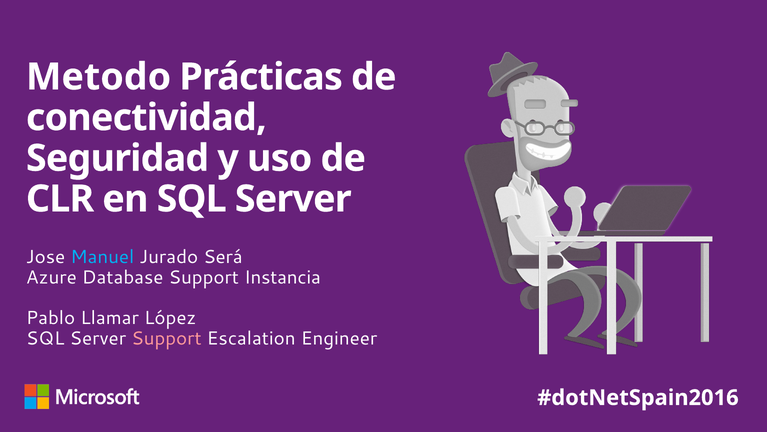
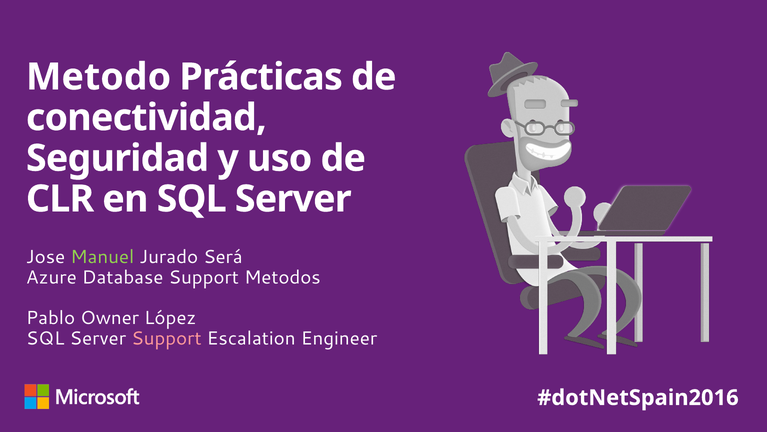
Manuel colour: light blue -> light green (102, 257)
Instancia: Instancia -> Metodos (282, 277)
Llamar: Llamar -> Owner (110, 318)
